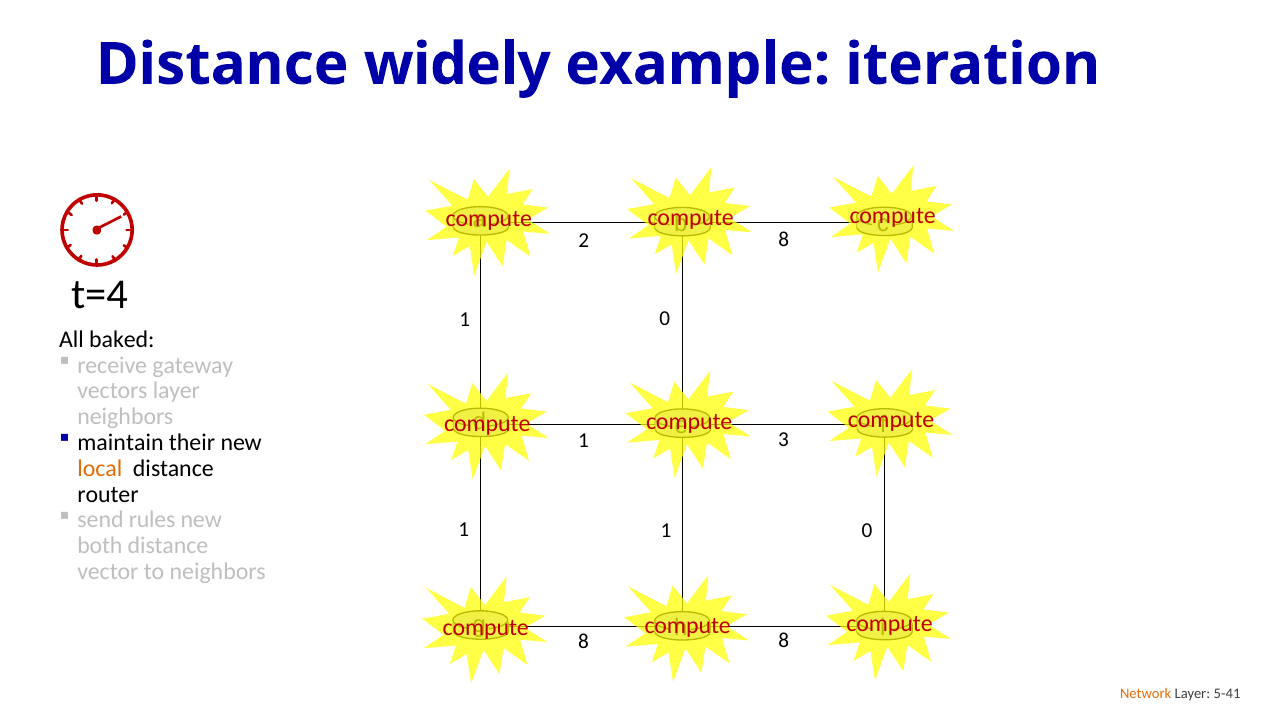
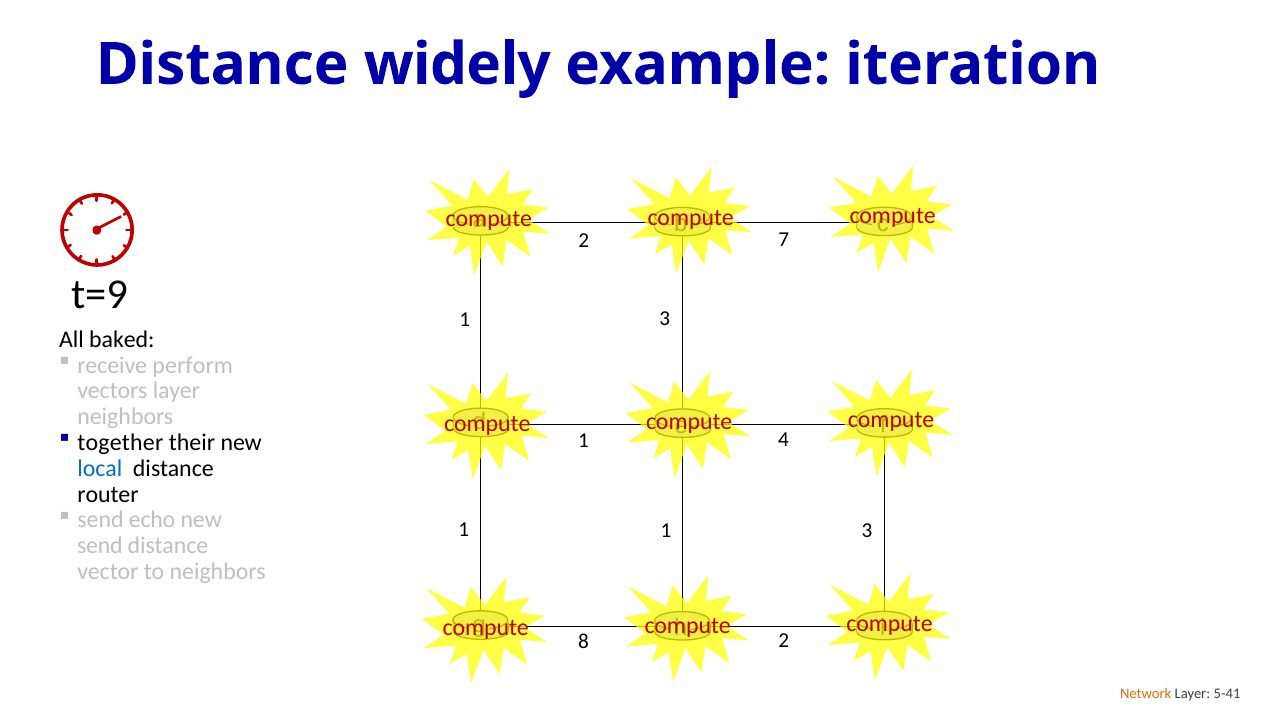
2 8: 8 -> 7 (784, 240)
t=4: t=4 -> t=9 (99, 295)
0: 0 -> 3 (665, 318)
gateway: gateway -> perform (193, 365)
maintain: maintain -> together (120, 442)
3: 3 -> 4 (783, 439)
local colour: orange -> blue (100, 468)
rules: rules -> echo (152, 520)
1 1 0: 0 -> 3 (867, 530)
both: both -> send (100, 546)
8 8: 8 -> 2 (784, 640)
